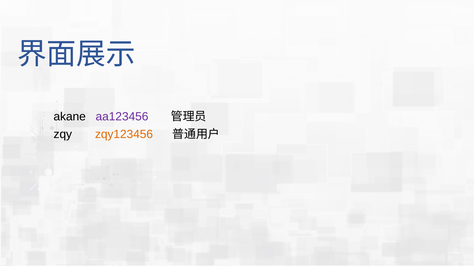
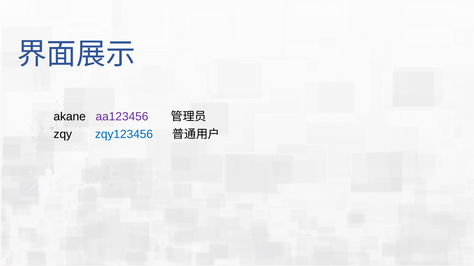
zqy123456 colour: orange -> blue (124, 134)
